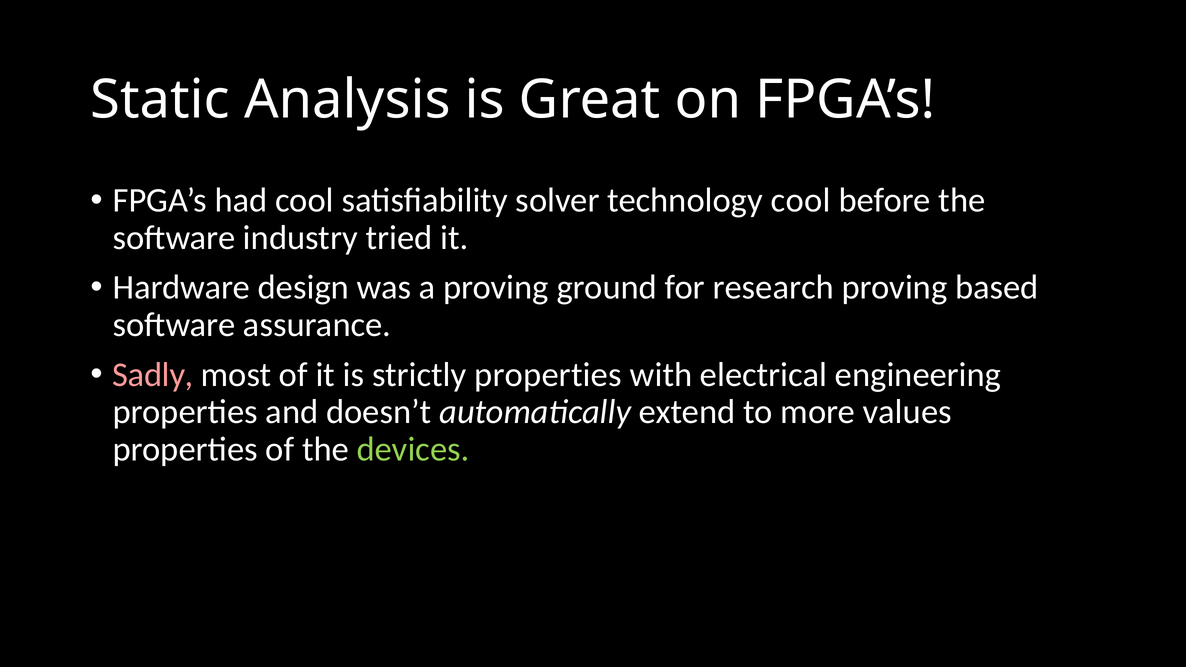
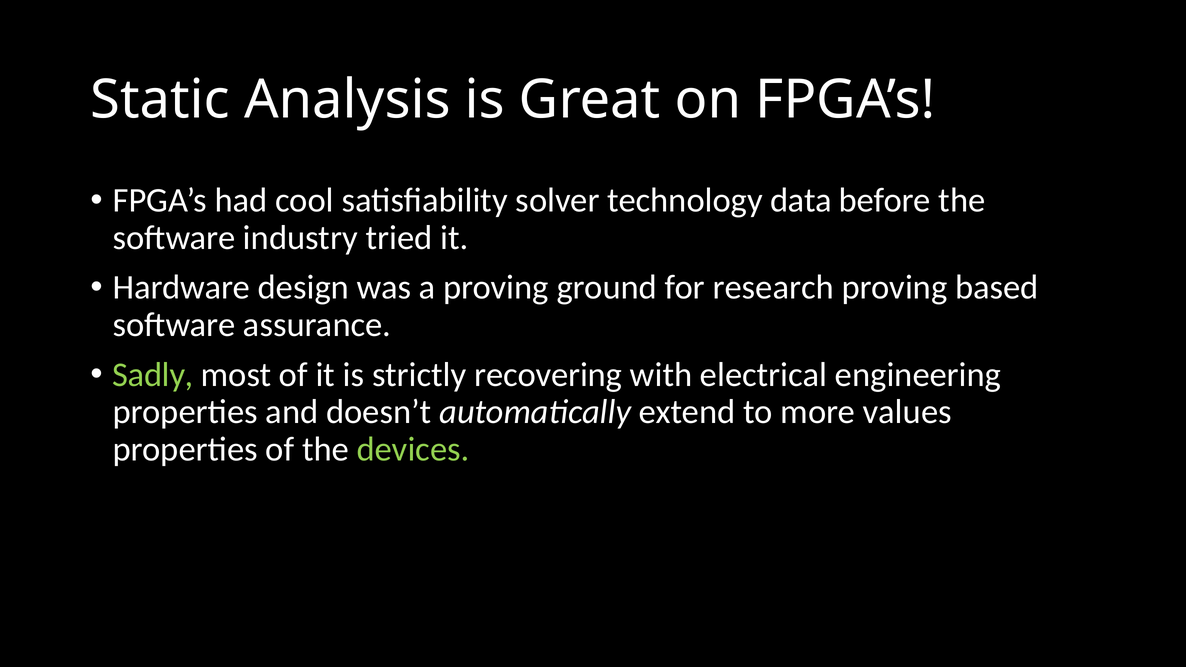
technology cool: cool -> data (801, 201)
Sadly colour: pink -> light green (153, 375)
strictly properties: properties -> recovering (548, 375)
